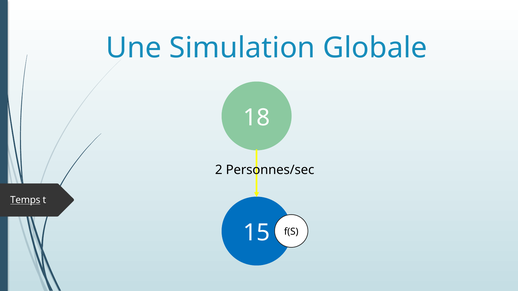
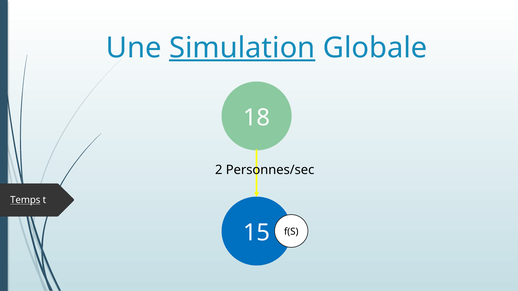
Simulation underline: none -> present (242, 48)
